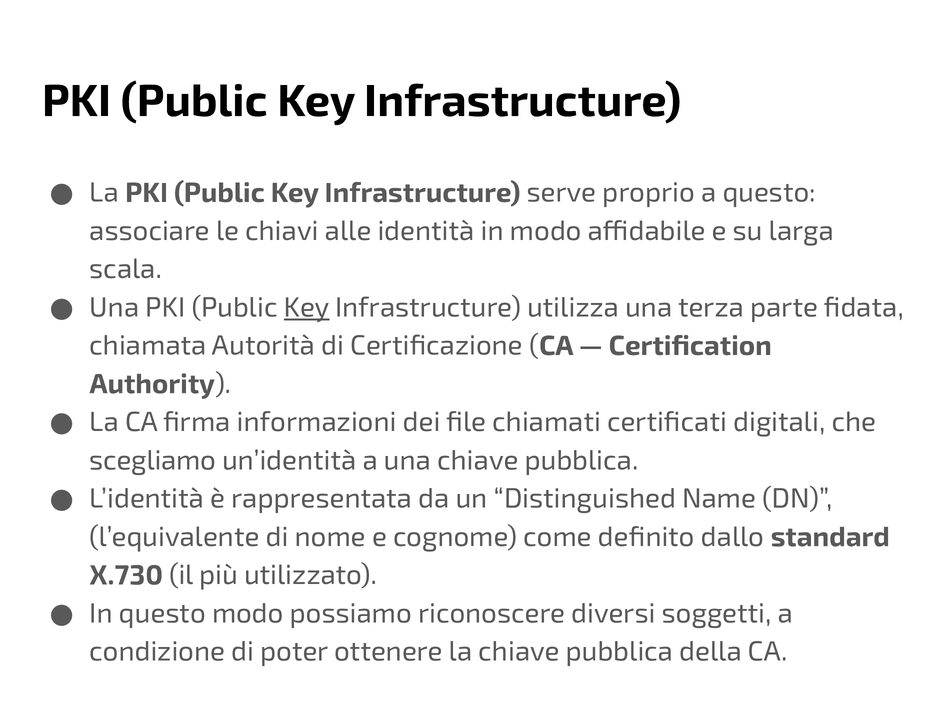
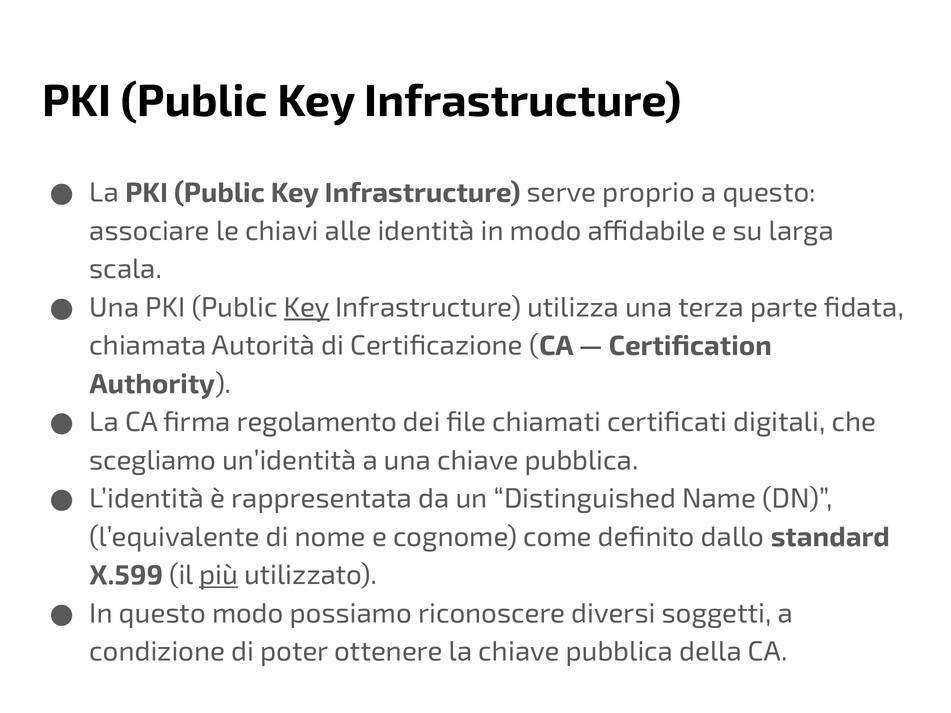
informazioni: informazioni -> regolamento (317, 422)
X.730: X.730 -> X.599 (126, 576)
più underline: none -> present (219, 576)
